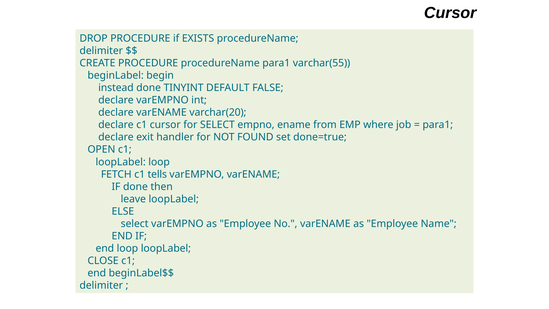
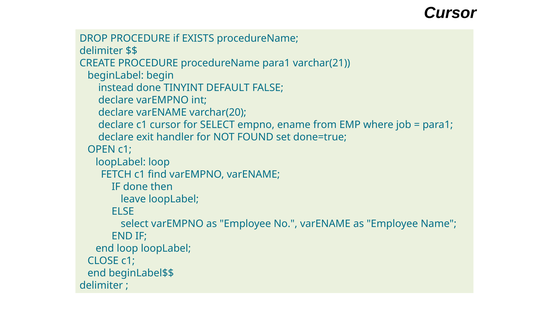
varchar(55: varchar(55 -> varchar(21 (322, 63)
tells: tells -> find (157, 174)
